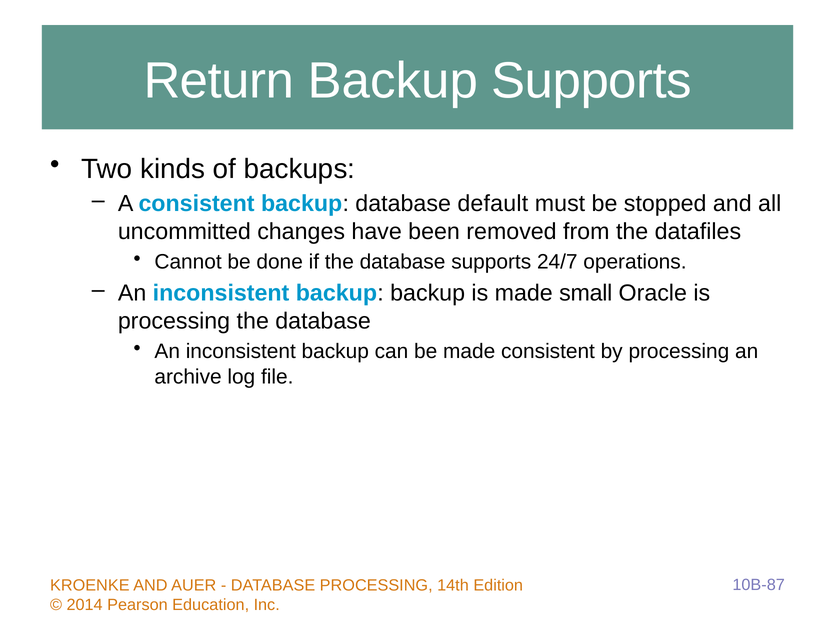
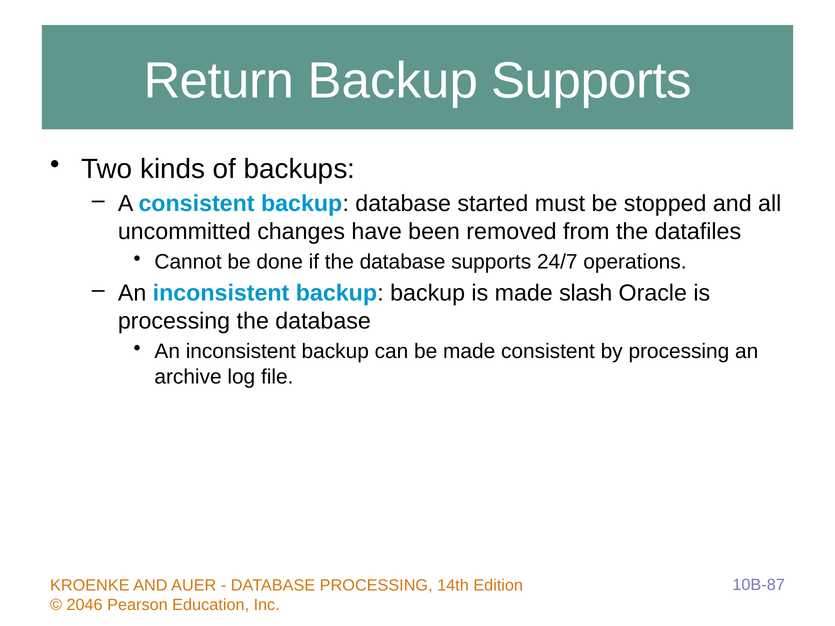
default: default -> started (493, 204)
small: small -> slash (586, 293)
2014: 2014 -> 2046 (85, 605)
